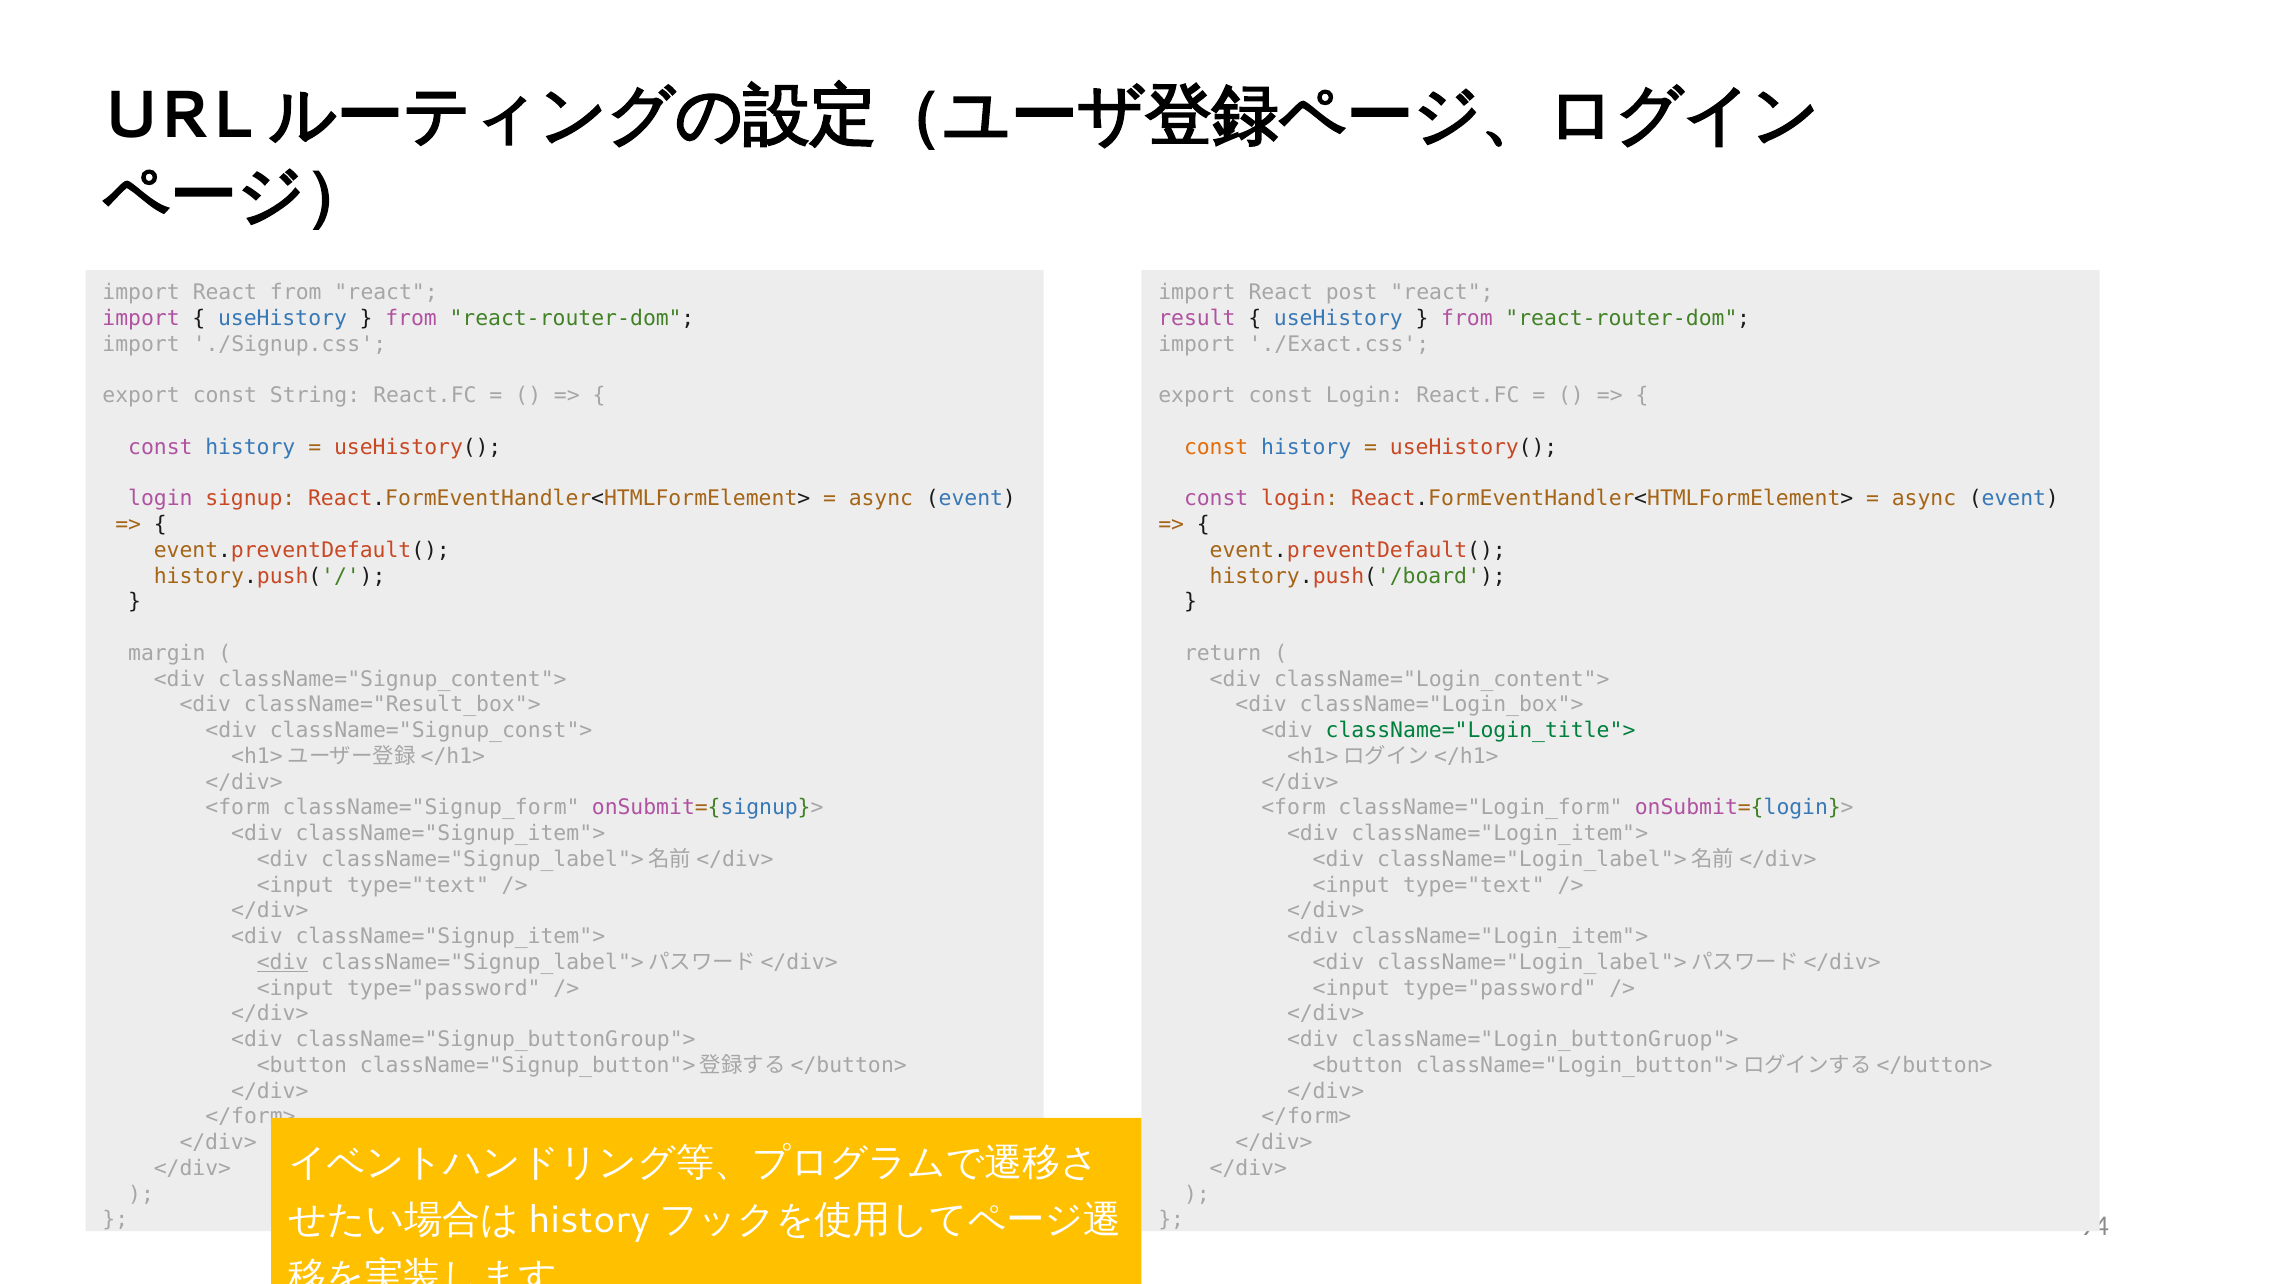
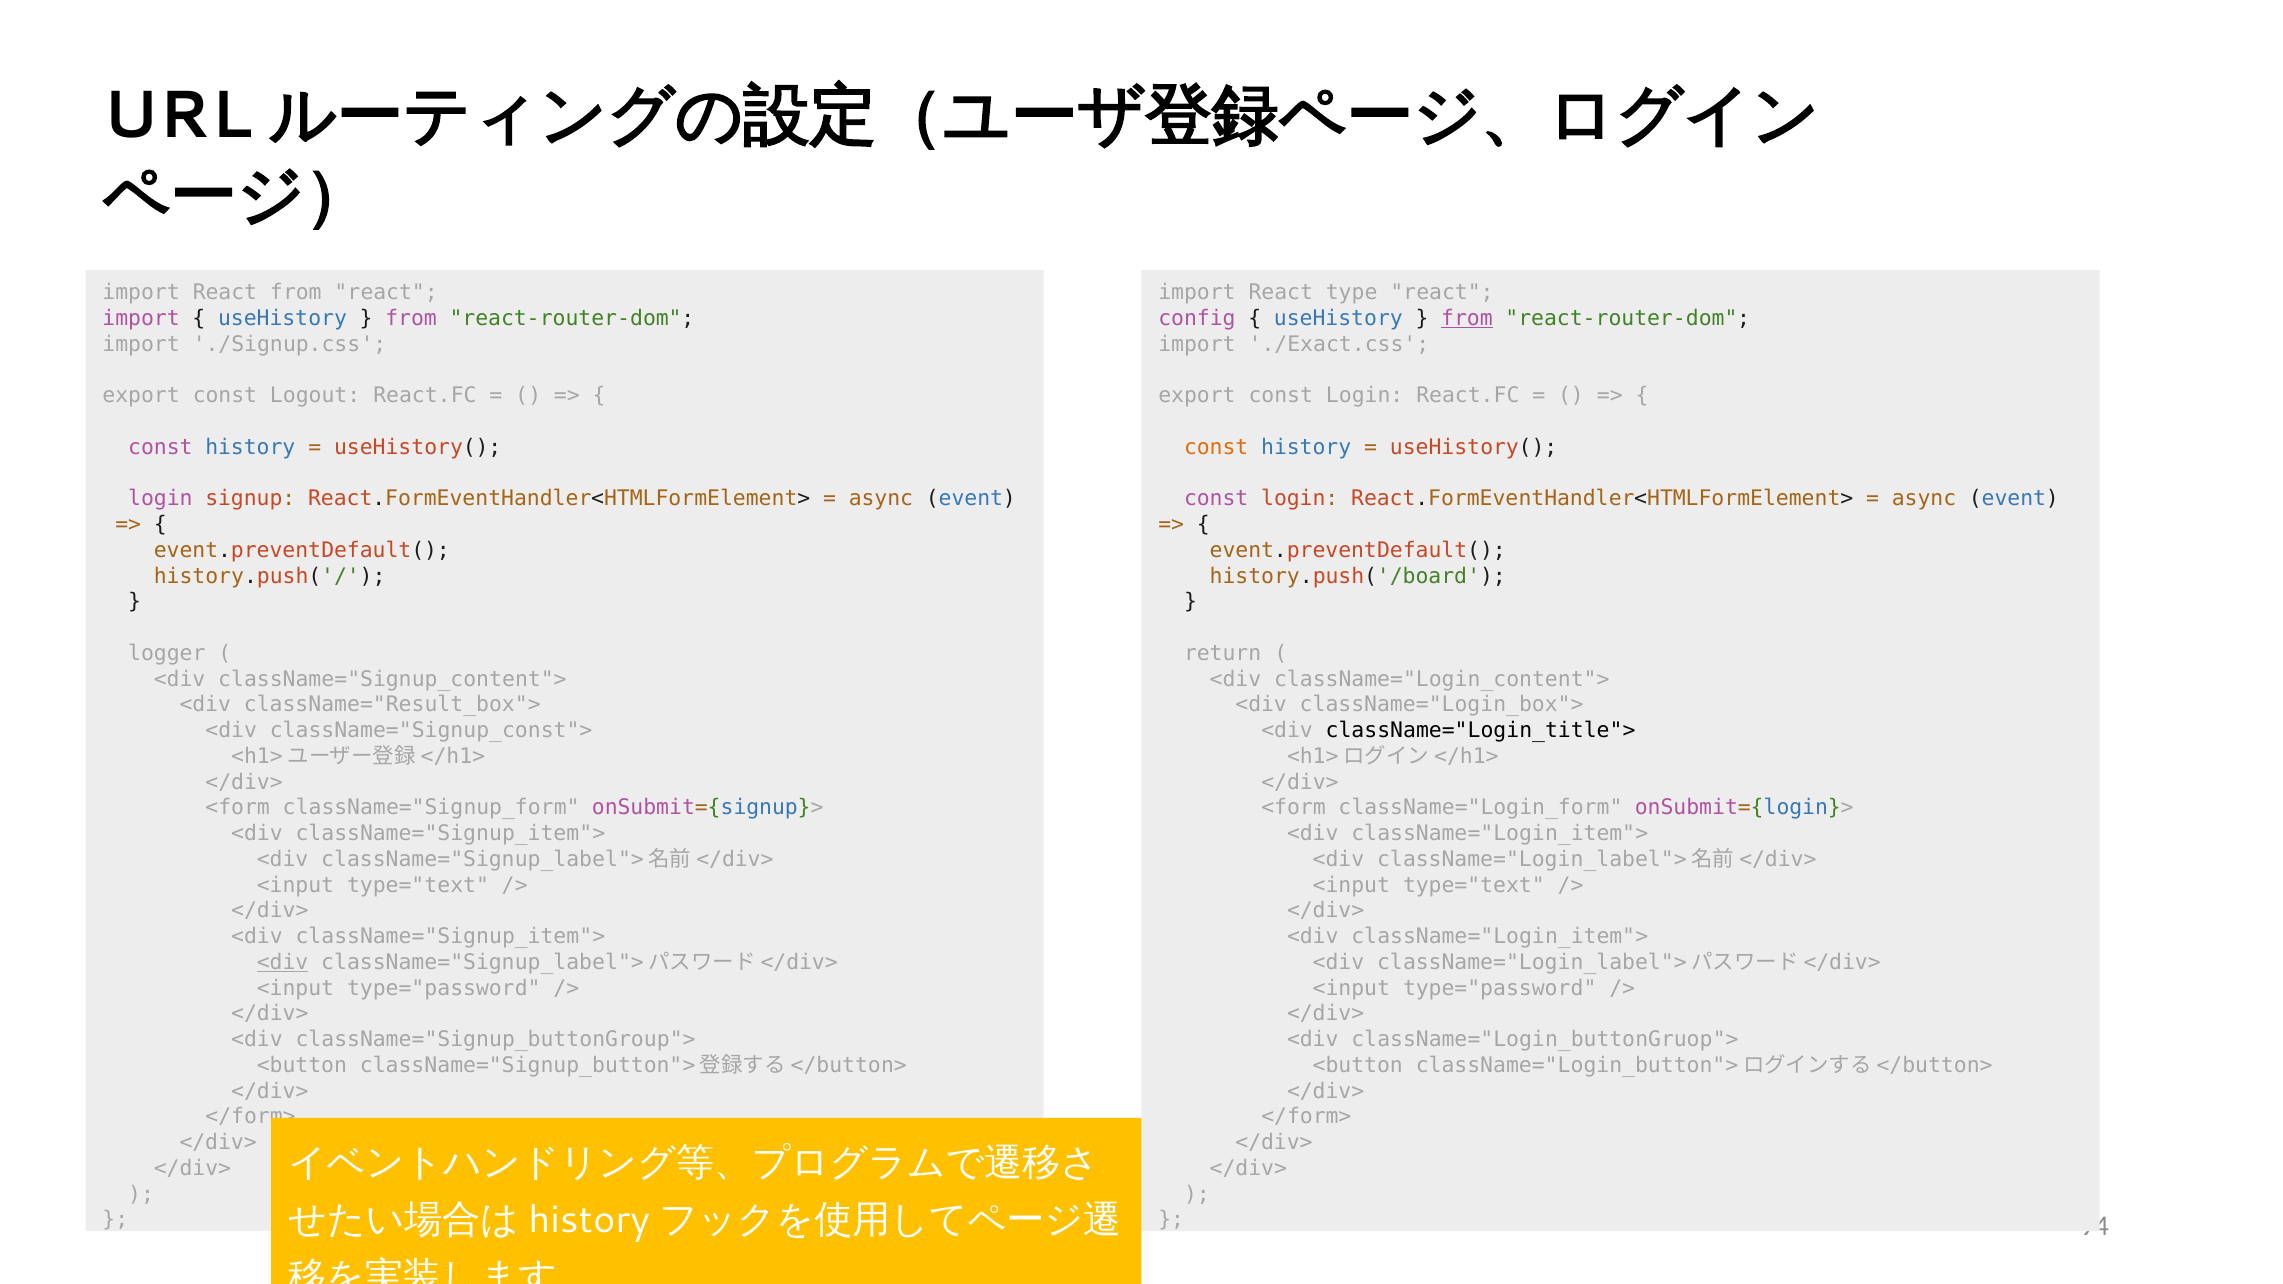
post: post -> type (1352, 293)
result: result -> config (1197, 319)
from underline: none -> present (1467, 319)
String: String -> Logout (315, 396)
margin: margin -> logger (167, 653)
className="Login_title"> colour: green -> black (1481, 731)
